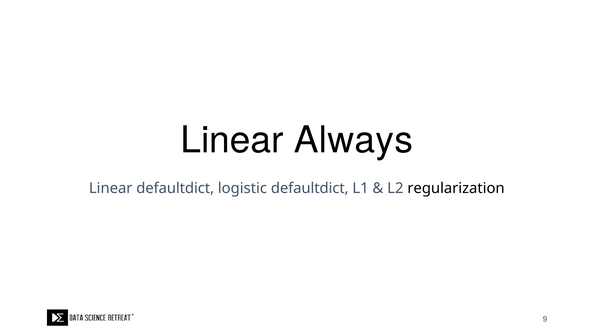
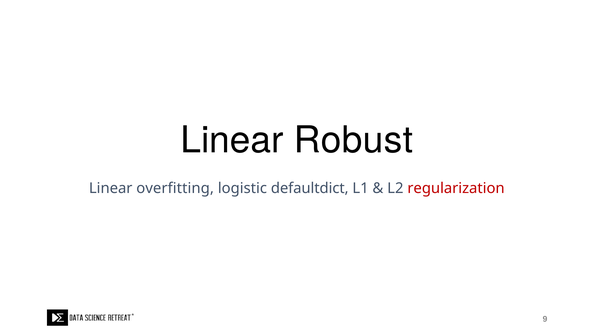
Always: Always -> Robust (353, 140)
Linear defaultdict: defaultdict -> overfitting (175, 188)
regularization colour: black -> red (456, 188)
